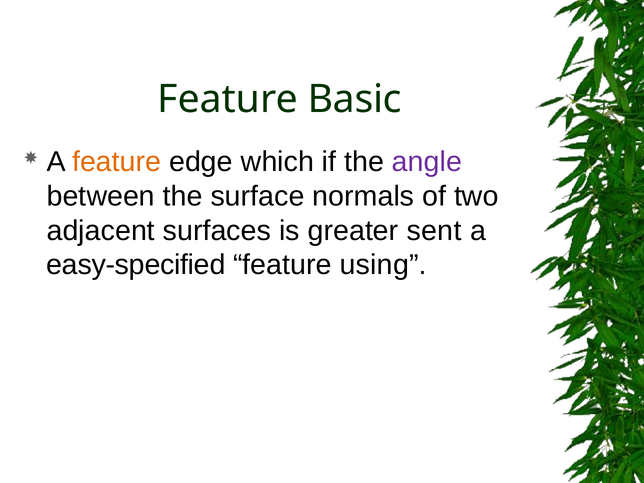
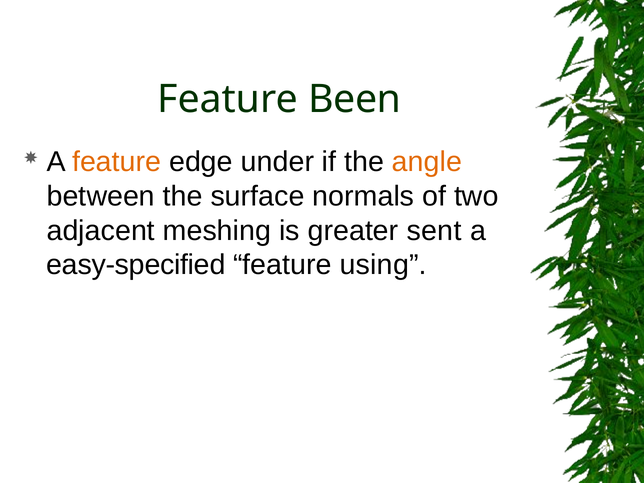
Basic: Basic -> Been (355, 99)
which: which -> under (277, 162)
angle colour: purple -> orange (427, 162)
surfaces: surfaces -> meshing (217, 231)
